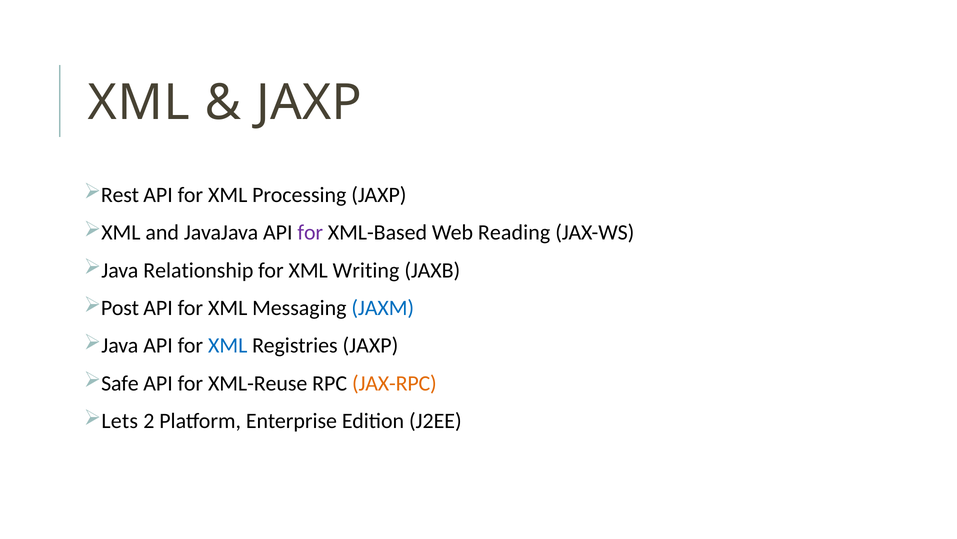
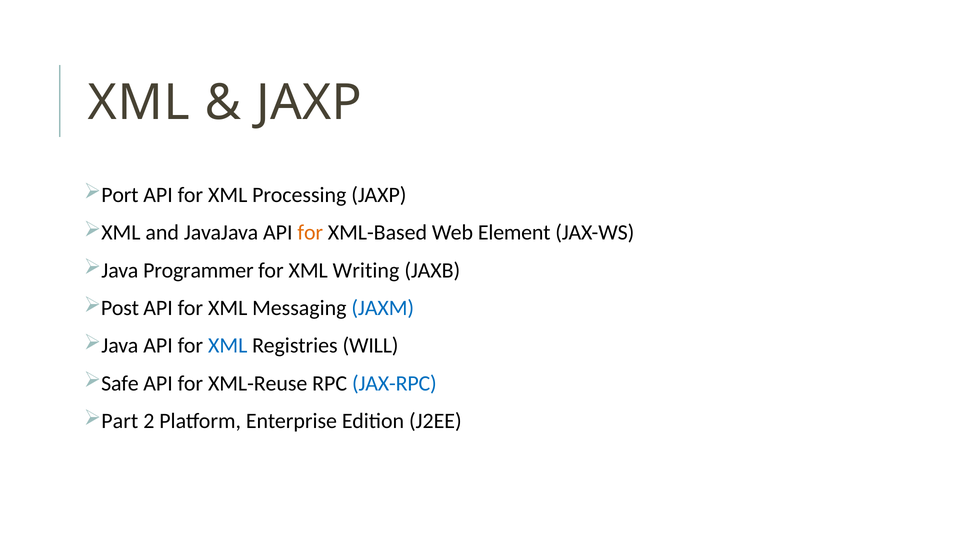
Rest: Rest -> Port (120, 195)
for colour: purple -> orange (310, 232)
Reading: Reading -> Element (514, 232)
Relationship: Relationship -> Programmer (198, 270)
Registries JAXP: JAXP -> WILL (371, 345)
JAX-RPC colour: orange -> blue (394, 383)
Lets: Lets -> Part (120, 421)
